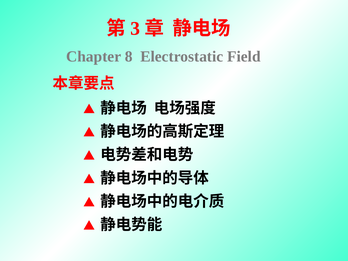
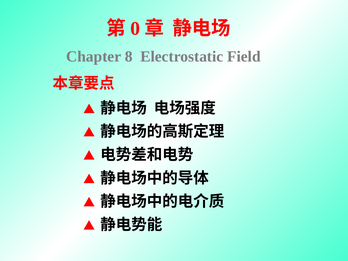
3: 3 -> 0 (135, 29)
